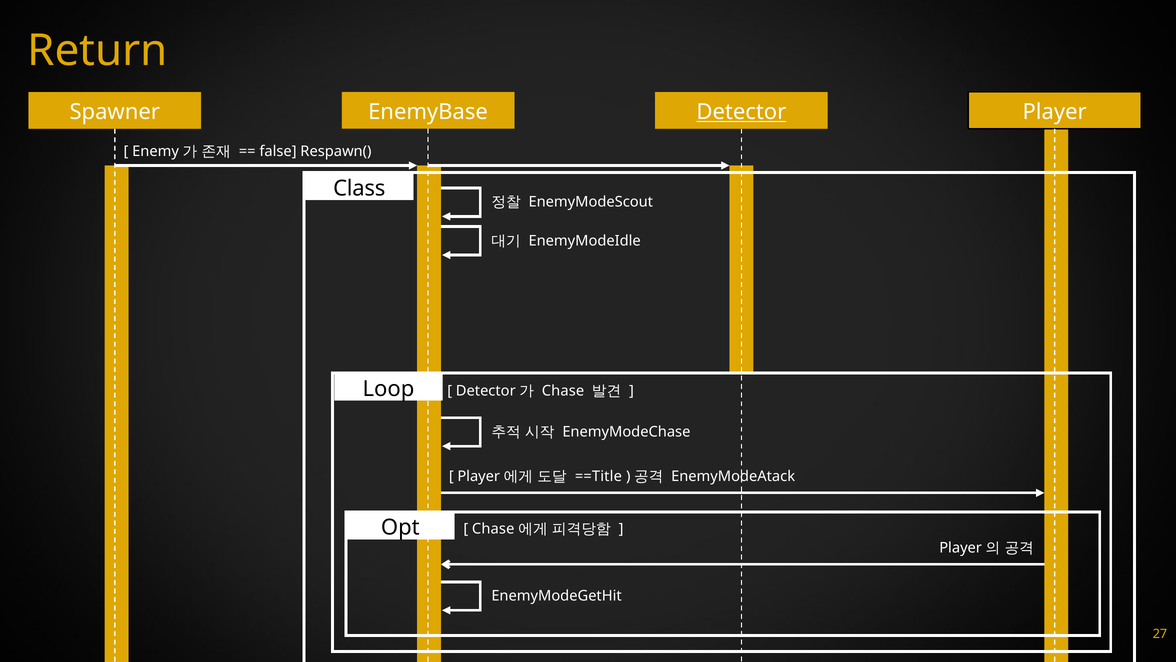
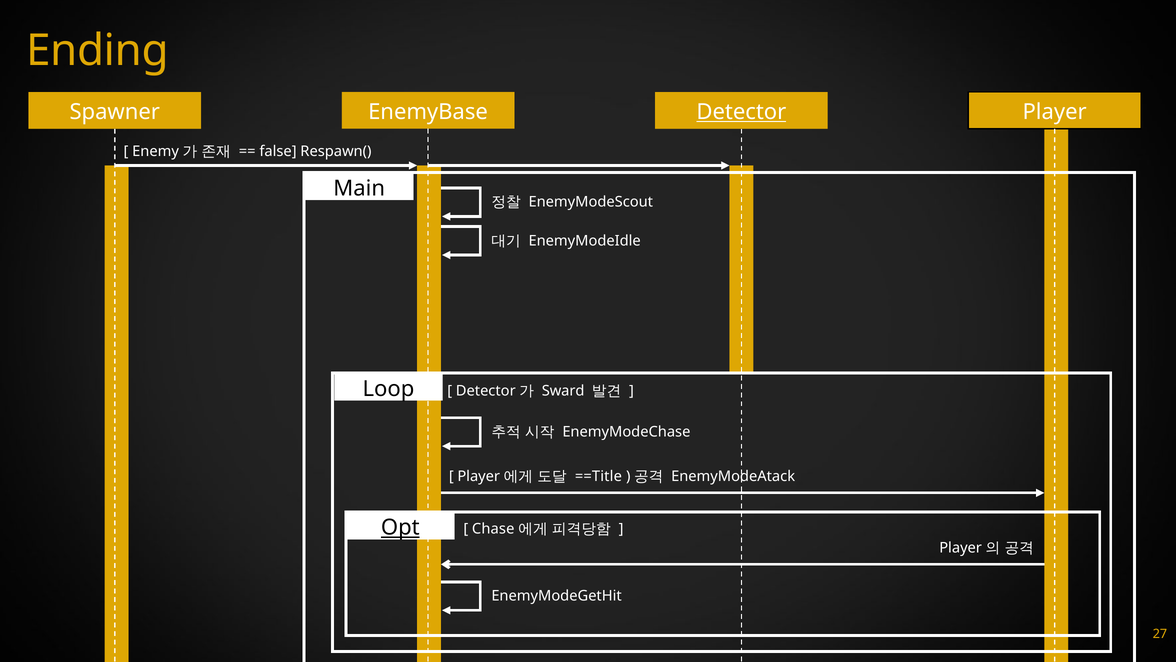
Return: Return -> Ending (98, 51)
Class: Class -> Main (359, 188)
Chase: Chase -> Sward (563, 391)
Opt underline: none -> present (400, 527)
